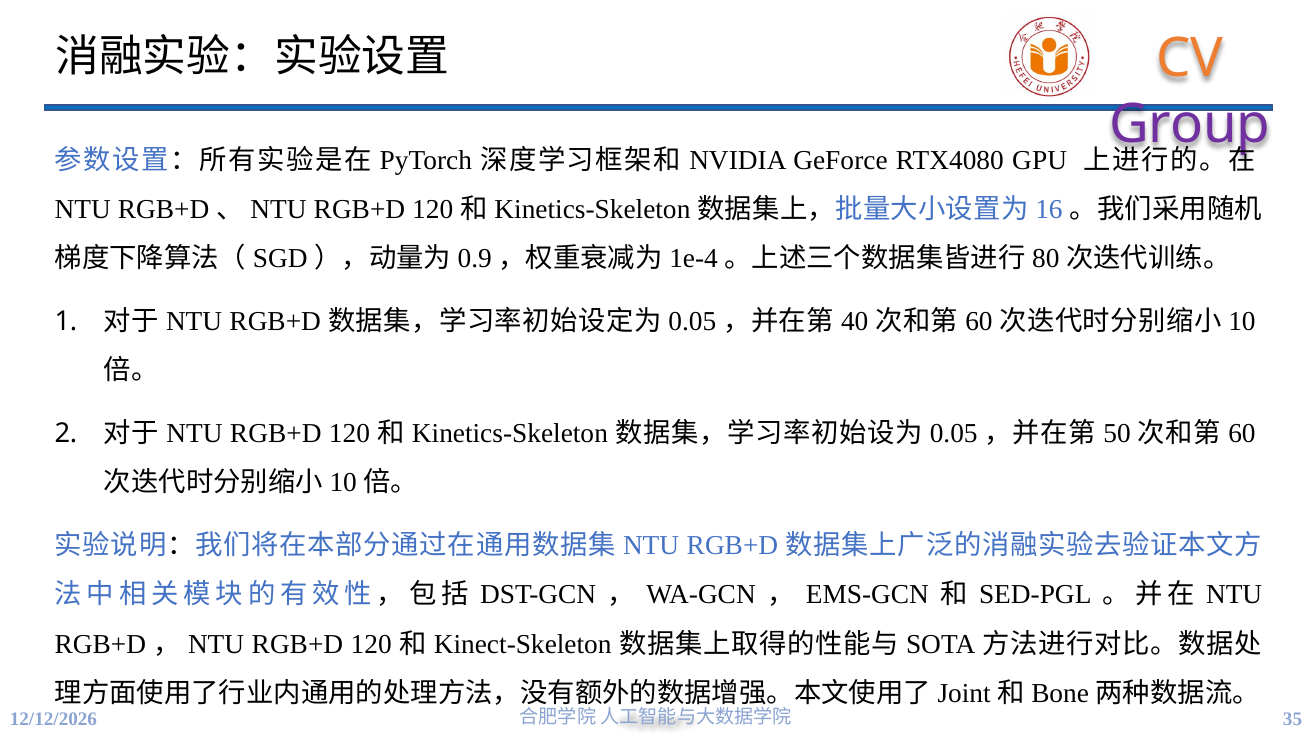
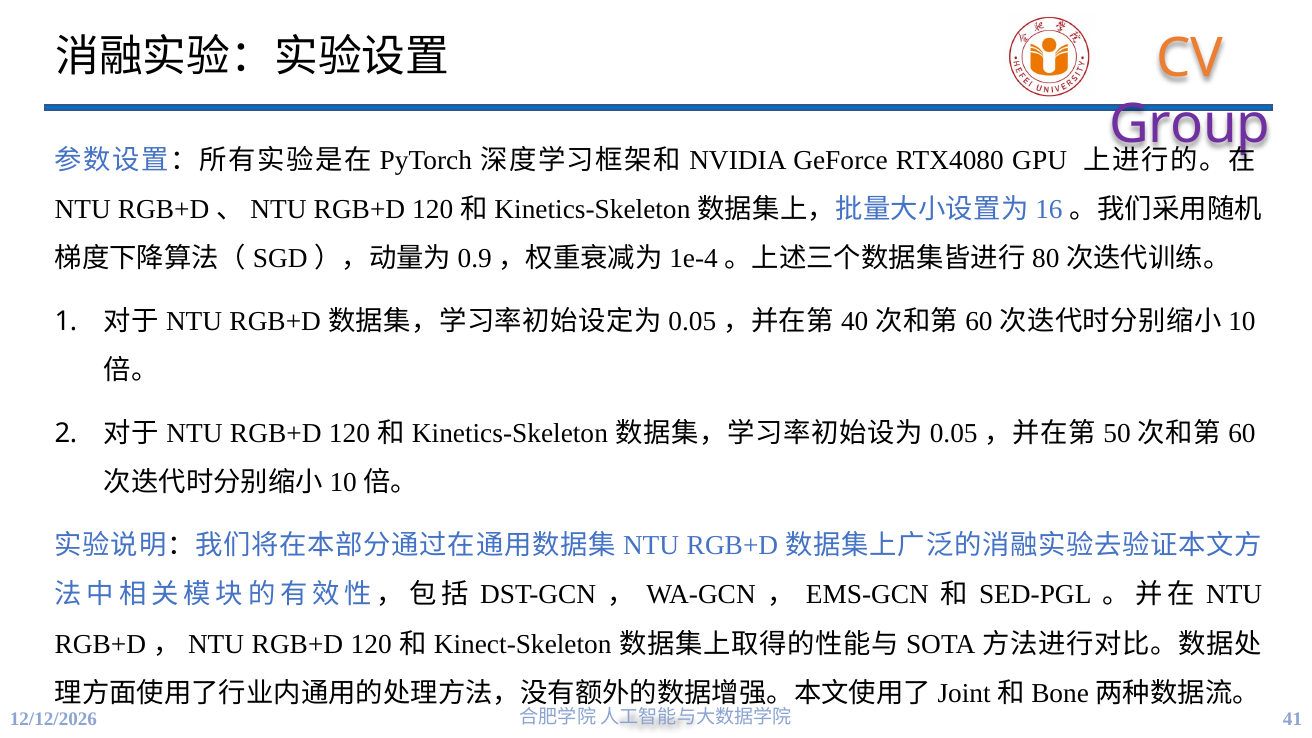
35: 35 -> 41 (1293, 719)
